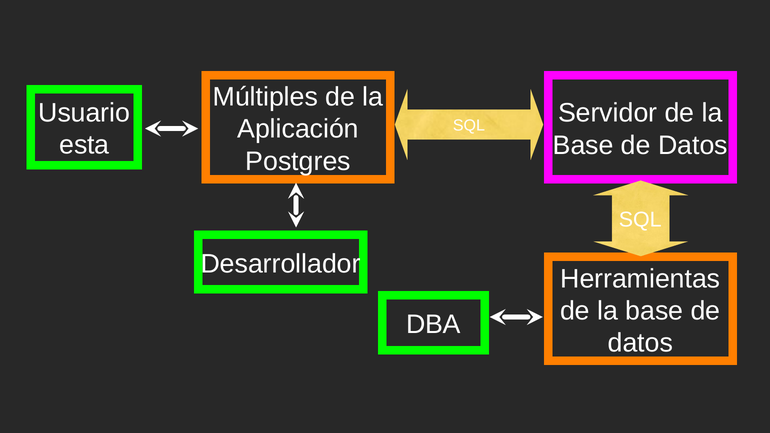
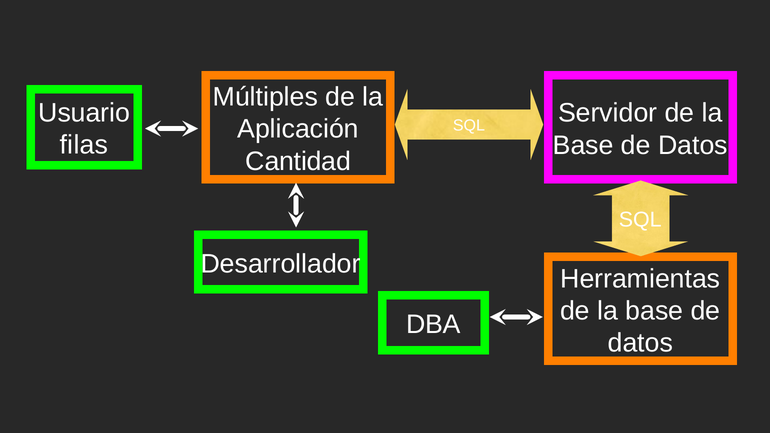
esta: esta -> filas (84, 145)
Postgres: Postgres -> Cantidad (298, 161)
